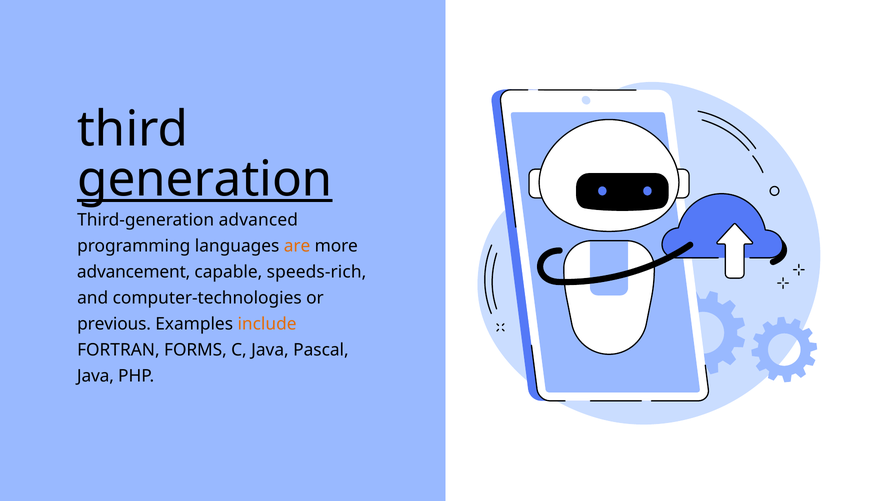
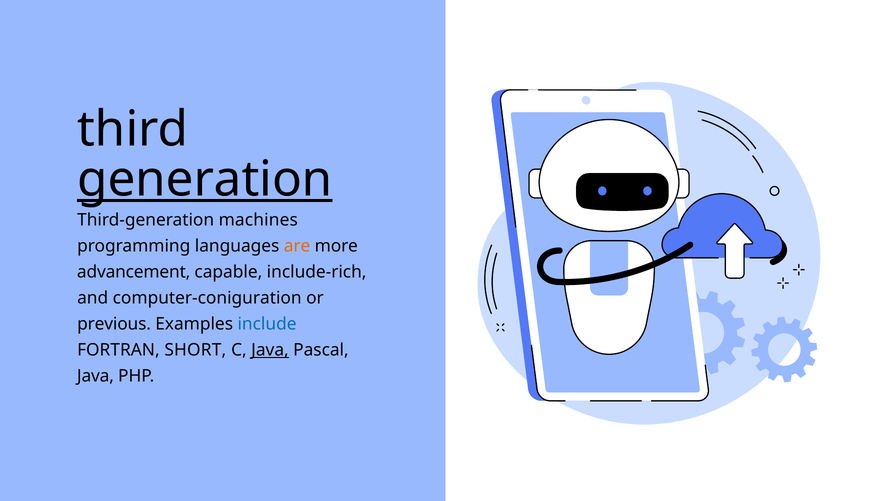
advanced: advanced -> machines (258, 220)
speeds-rich: speeds-rich -> include-rich (317, 272)
computer-technologies: computer-technologies -> computer-coniguration (207, 298)
include colour: orange -> blue (267, 324)
FORMS: FORMS -> SHORT (195, 350)
Java underline: none -> present (270, 350)
